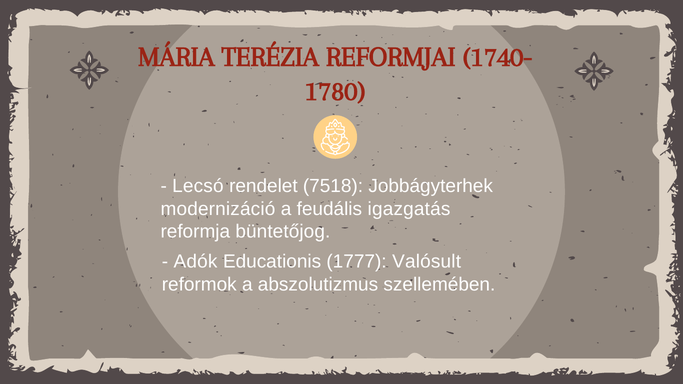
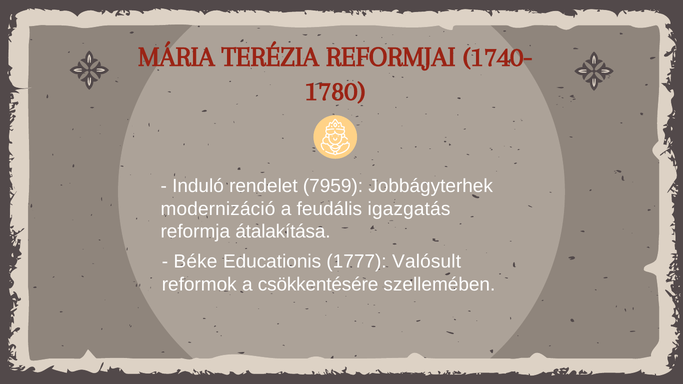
Lecsó: Lecsó -> Induló (198, 186)
7518: 7518 -> 7959 (333, 186)
büntetőjog: büntetőjog -> átalakítása (283, 232)
Adók: Adók -> Béke (195, 262)
abszolutizmus: abszolutizmus -> csökkentésére (318, 285)
